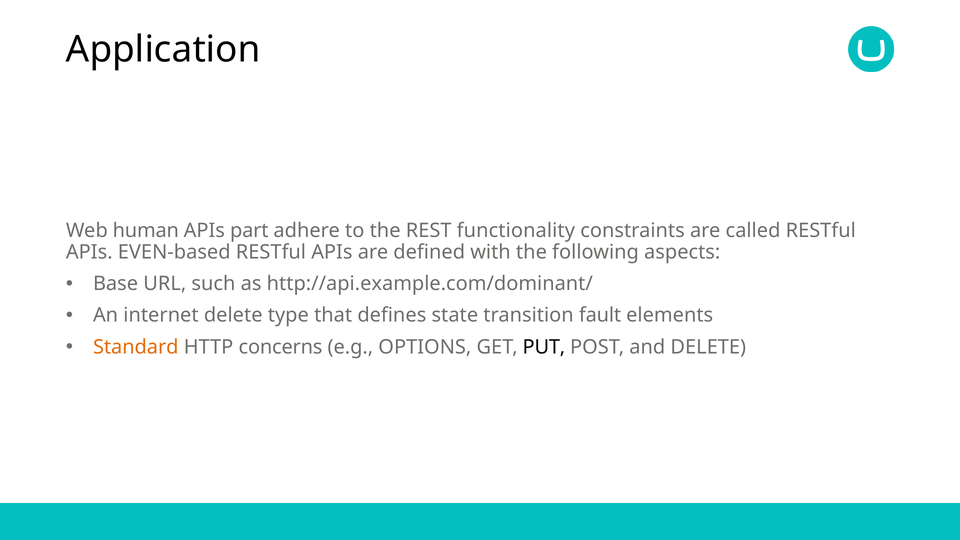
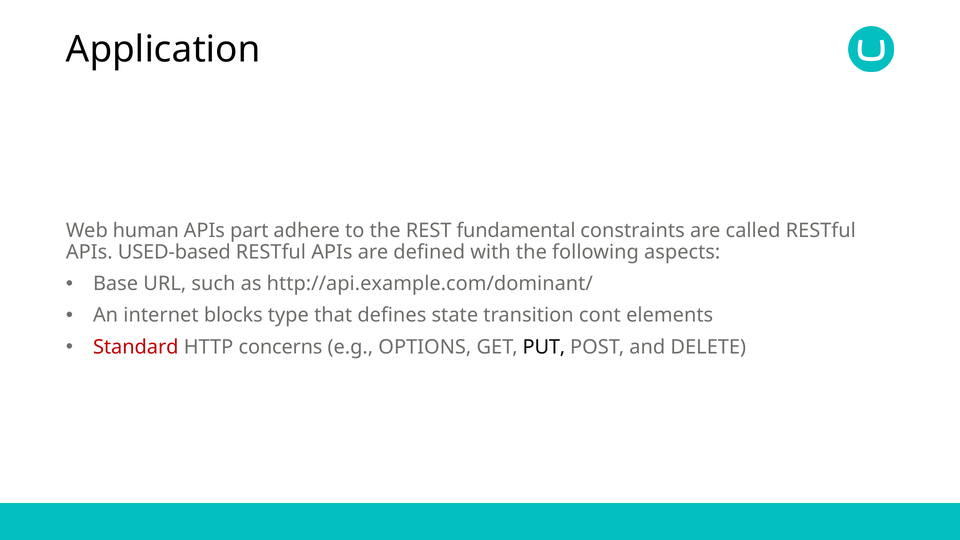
functionality: functionality -> fundamental (516, 231)
EVEN-based: EVEN-based -> USED-based (174, 252)
internet delete: delete -> blocks (233, 315)
fault: fault -> cont (600, 315)
Standard colour: orange -> red (136, 347)
